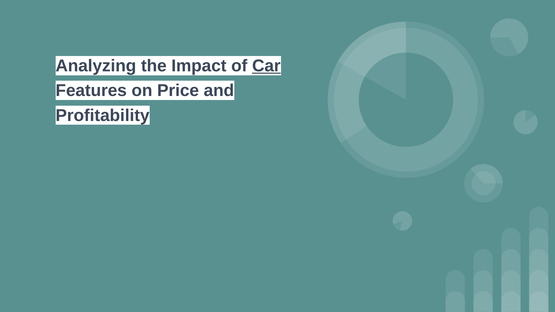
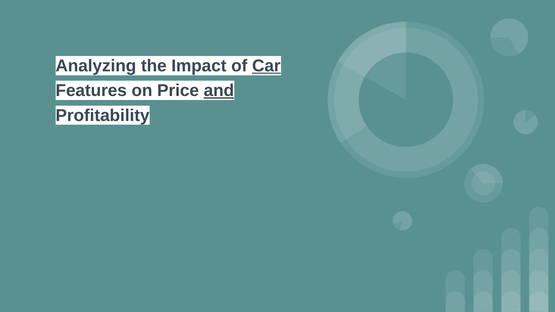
and underline: none -> present (219, 91)
